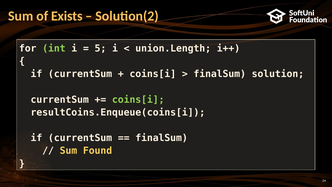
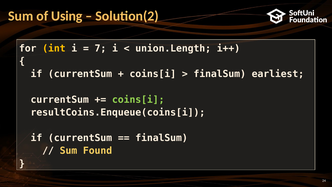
Exists: Exists -> Using (67, 16)
int colour: light green -> yellow (54, 48)
5: 5 -> 7 (100, 48)
solution: solution -> earliest (278, 74)
